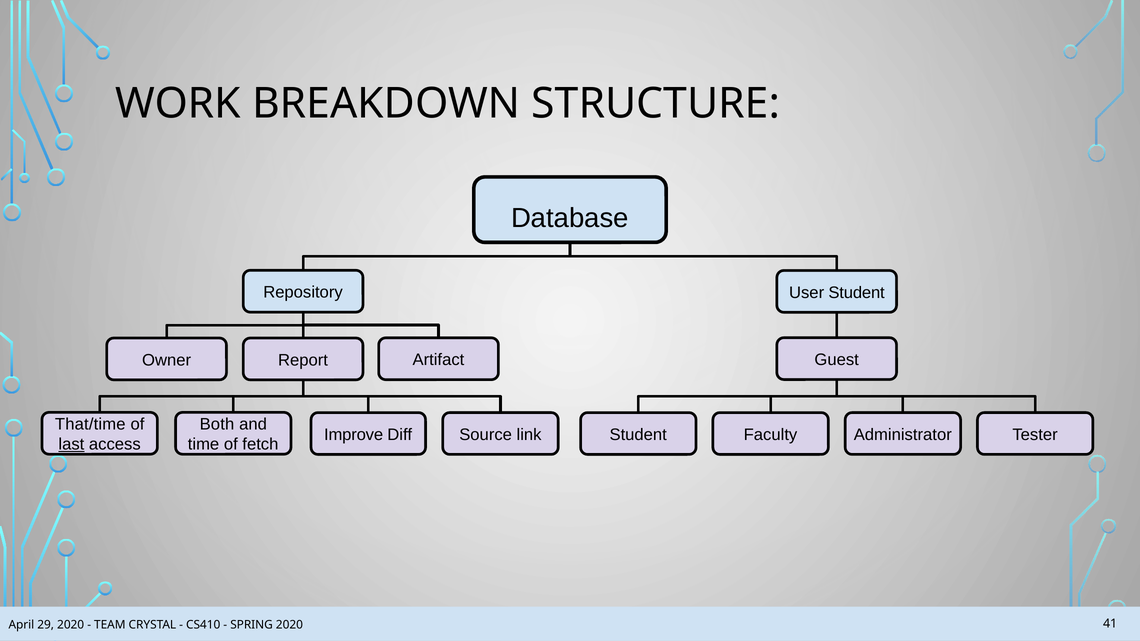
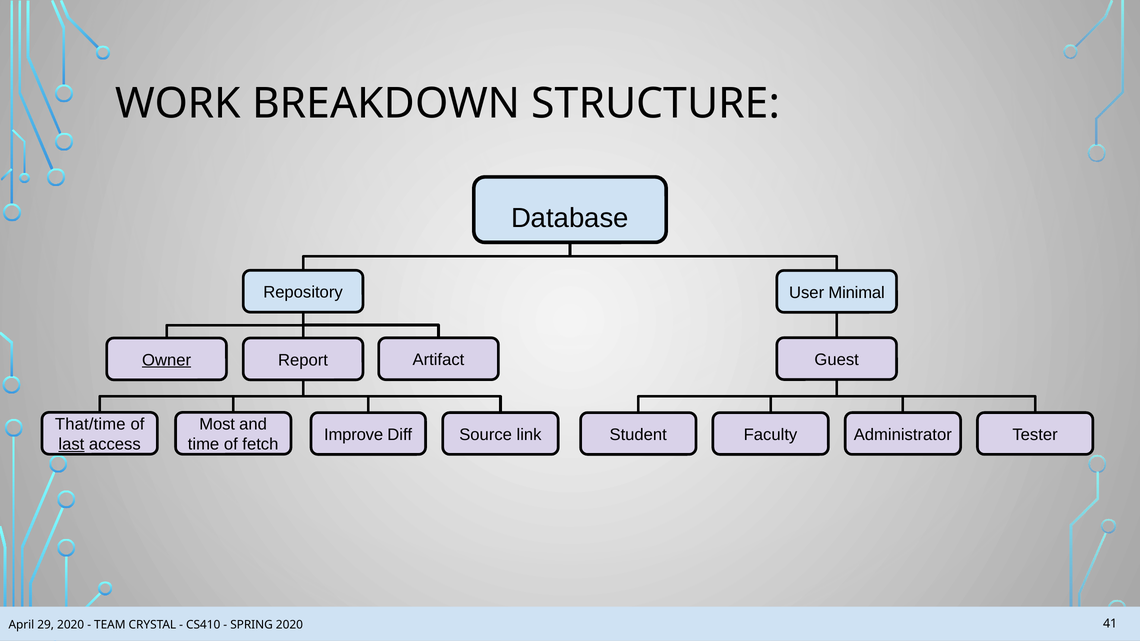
User Student: Student -> Minimal (857, 293)
Owner underline: none -> present (167, 360)
Both: Both -> Most (217, 425)
